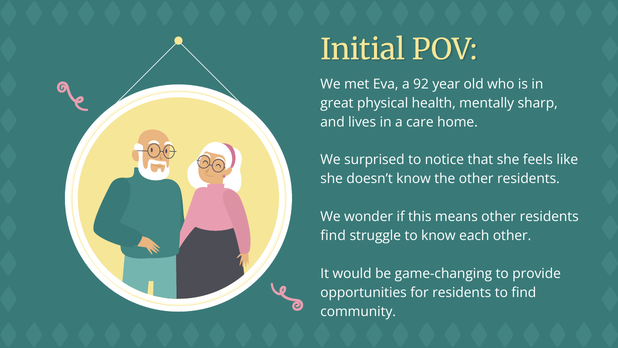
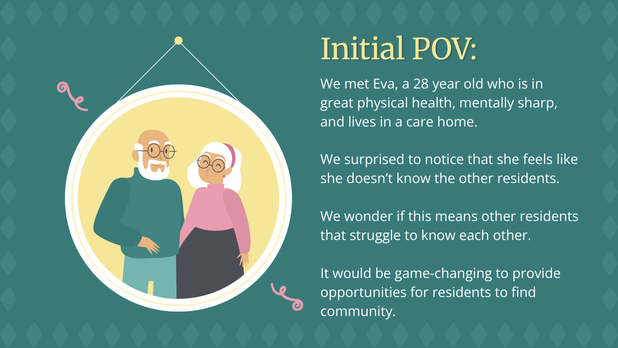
92: 92 -> 28 (421, 84)
find: find -> that (333, 235)
